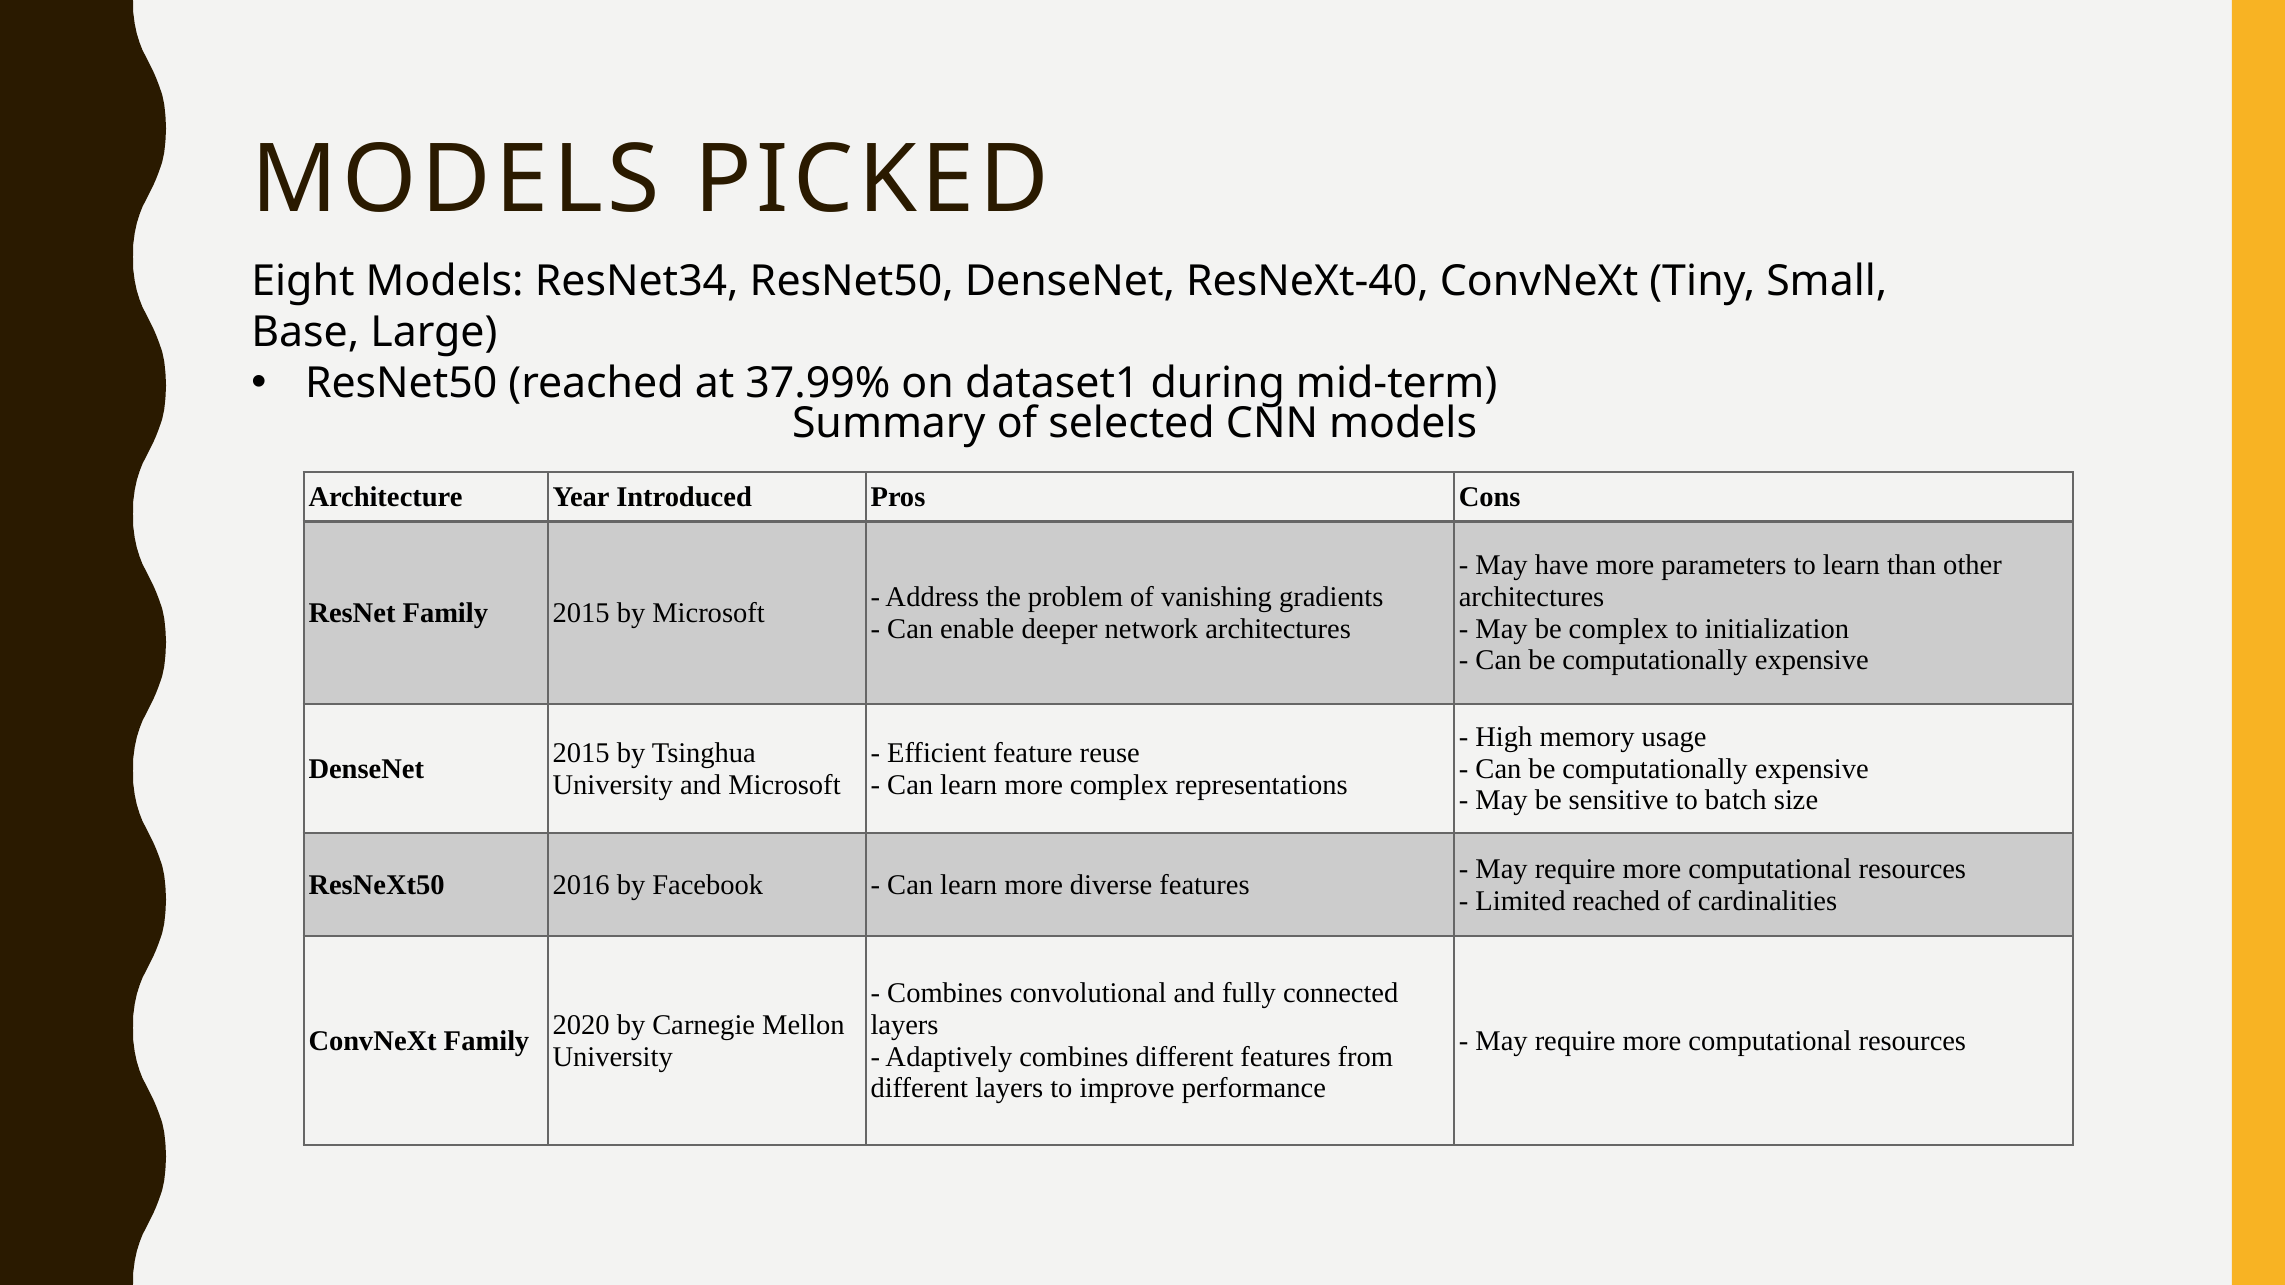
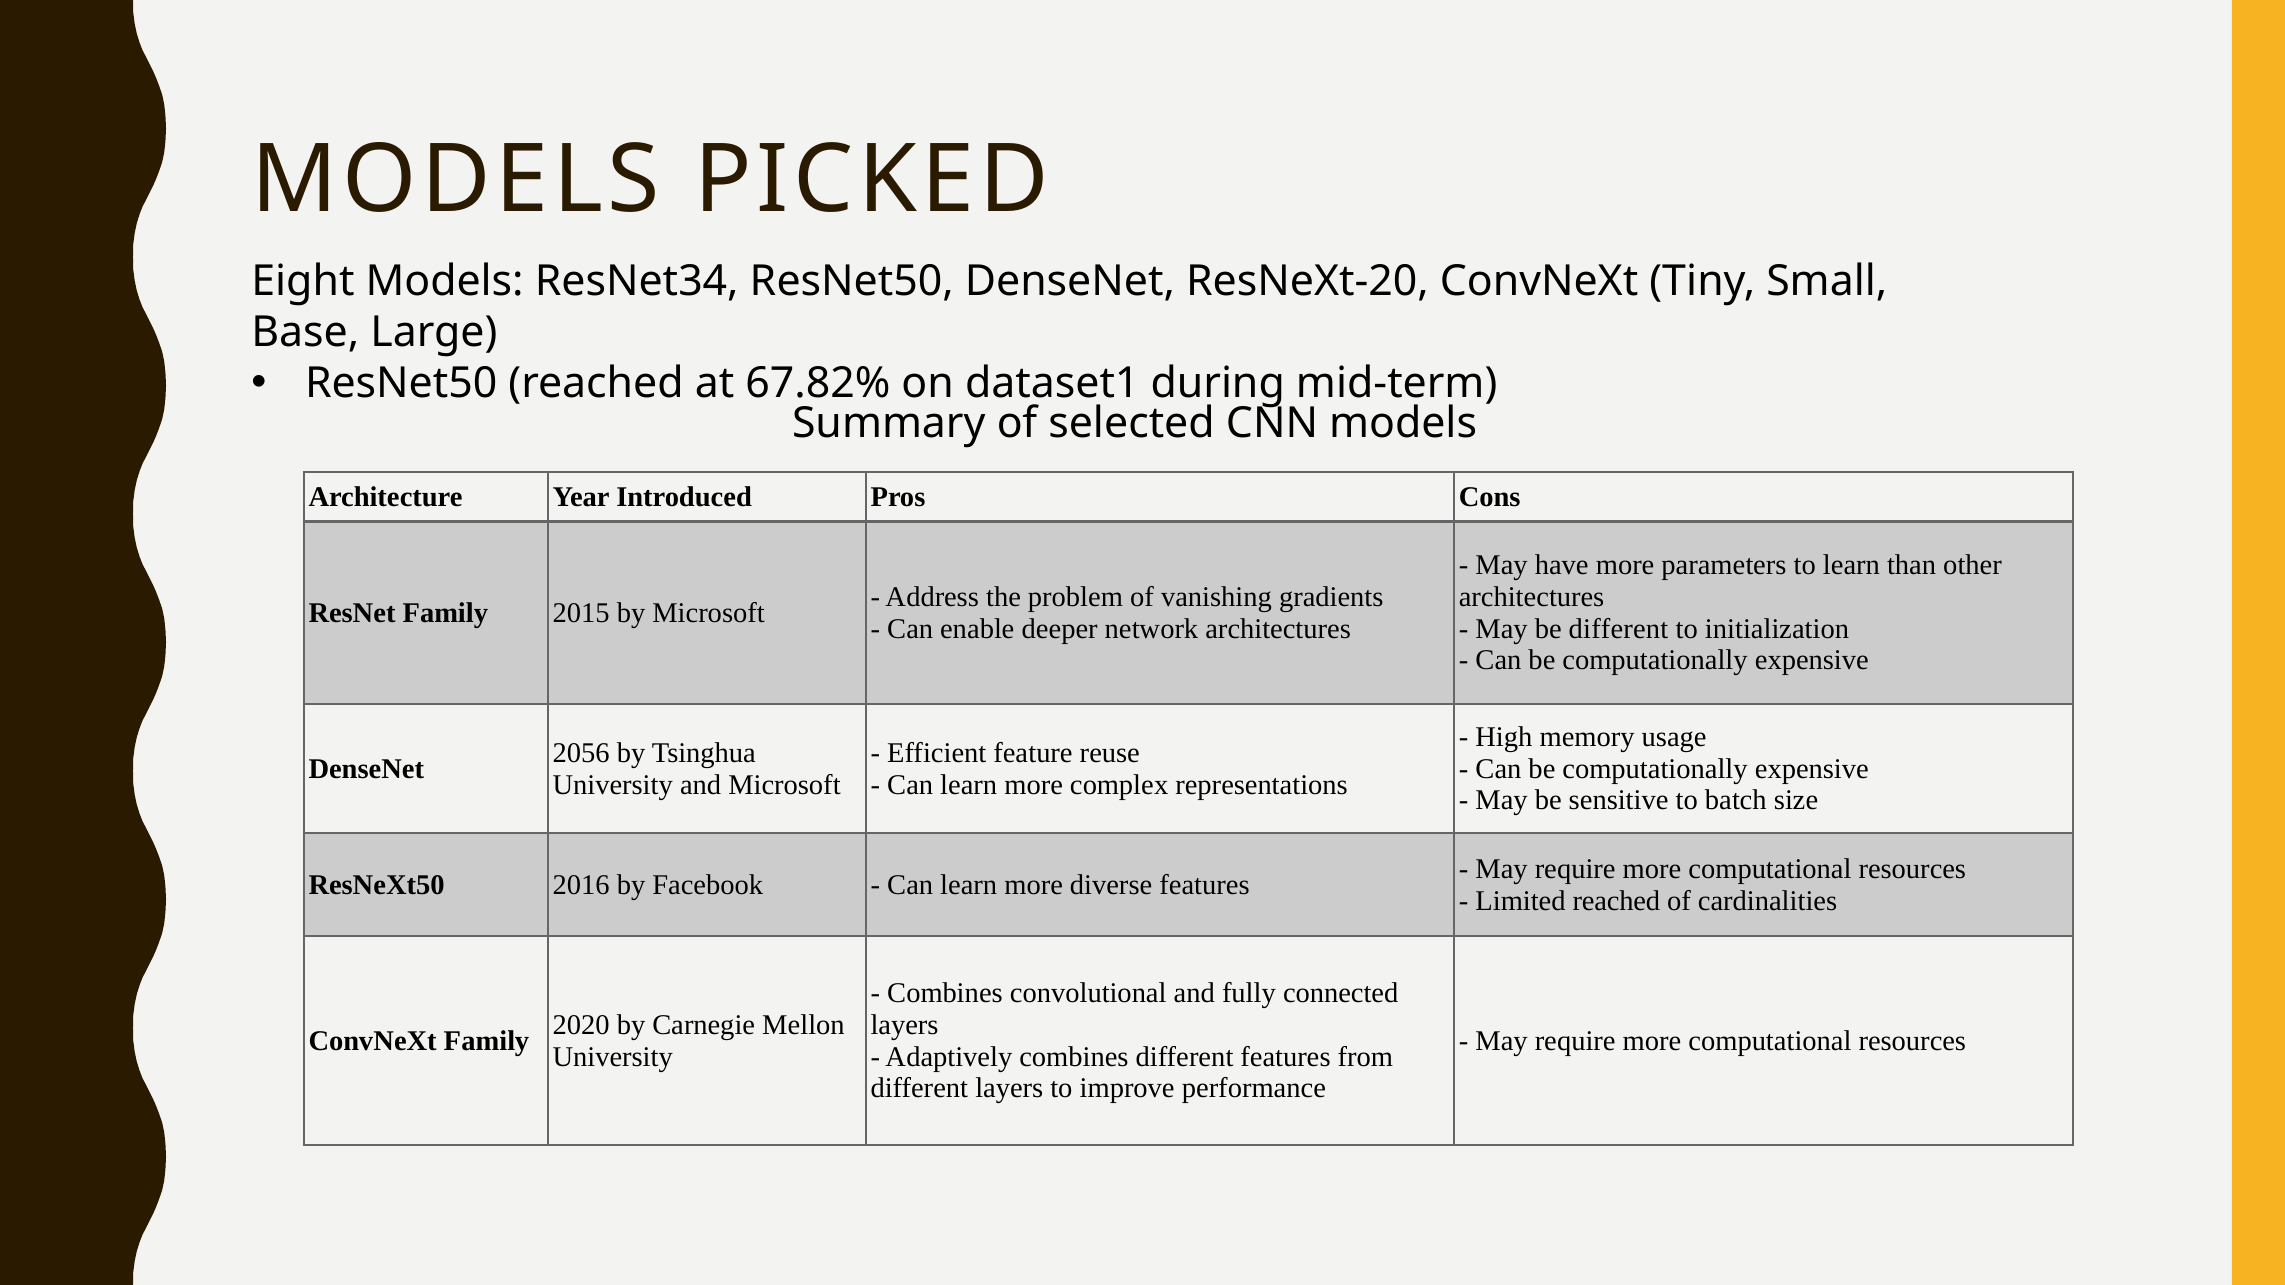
ResNeXt-40: ResNeXt-40 -> ResNeXt-20 (1307, 281)
37.99%: 37.99% -> 67.82% (818, 384)
be complex: complex -> different (1619, 629)
2015: 2015 -> 2056 (581, 753)
